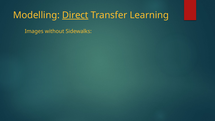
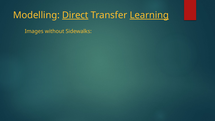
Learning underline: none -> present (149, 15)
